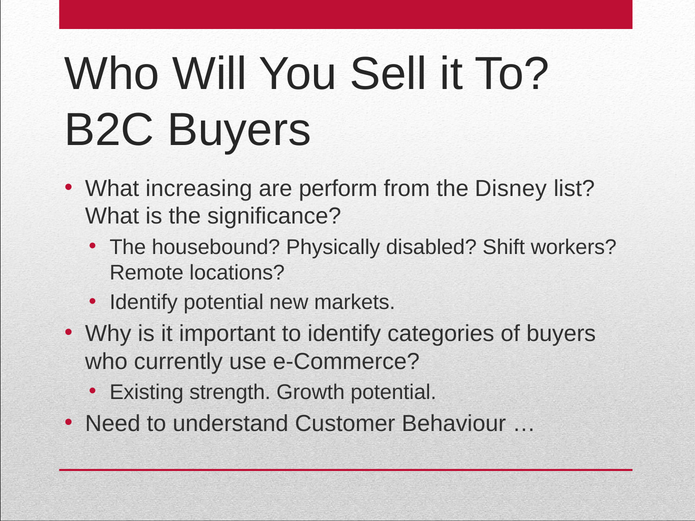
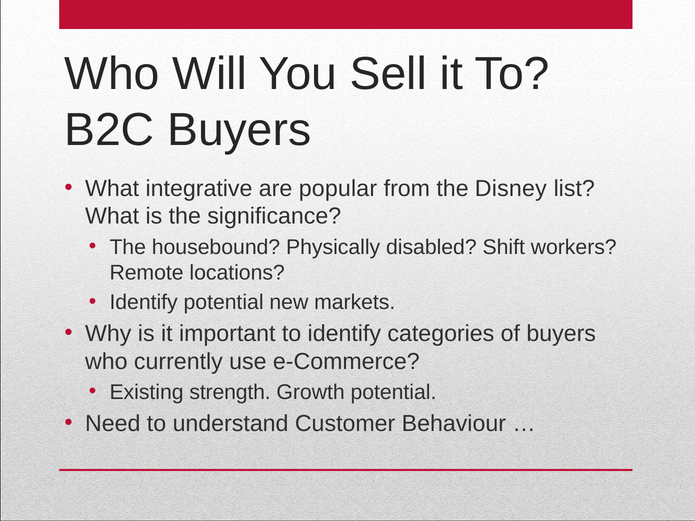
increasing: increasing -> integrative (199, 189)
perform: perform -> popular (338, 189)
